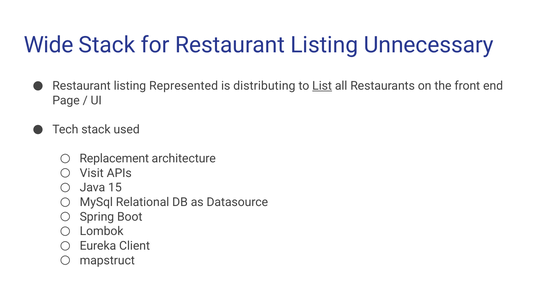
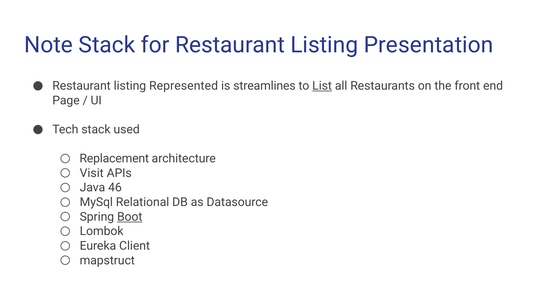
Wide: Wide -> Note (48, 45)
Unnecessary: Unnecessary -> Presentation (429, 45)
distributing: distributing -> streamlines (264, 86)
15: 15 -> 46 (115, 188)
Boot underline: none -> present (130, 217)
